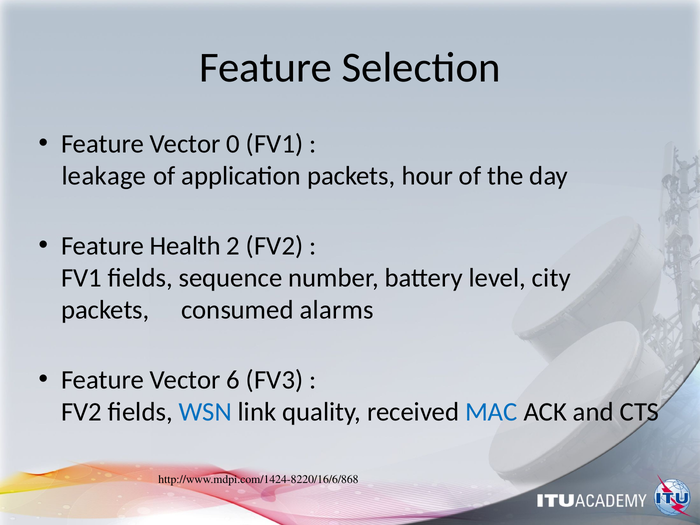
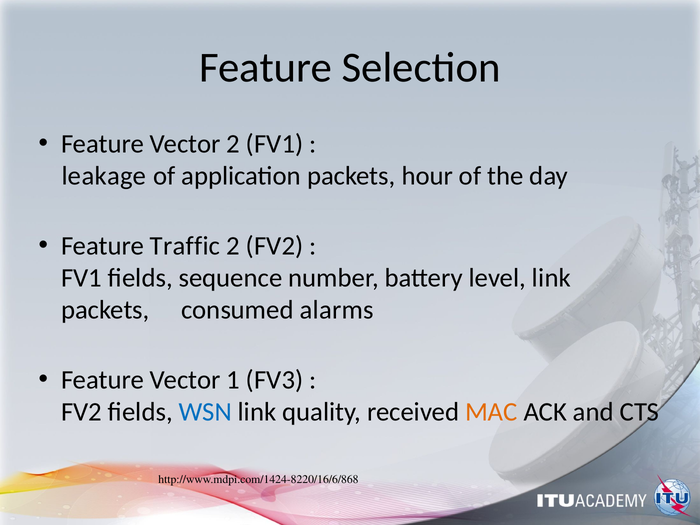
Vector 0: 0 -> 2 (233, 144)
Health: Health -> Traffic (185, 246)
level city: city -> link (551, 278)
6: 6 -> 1 (233, 380)
MAC colour: blue -> orange (491, 412)
